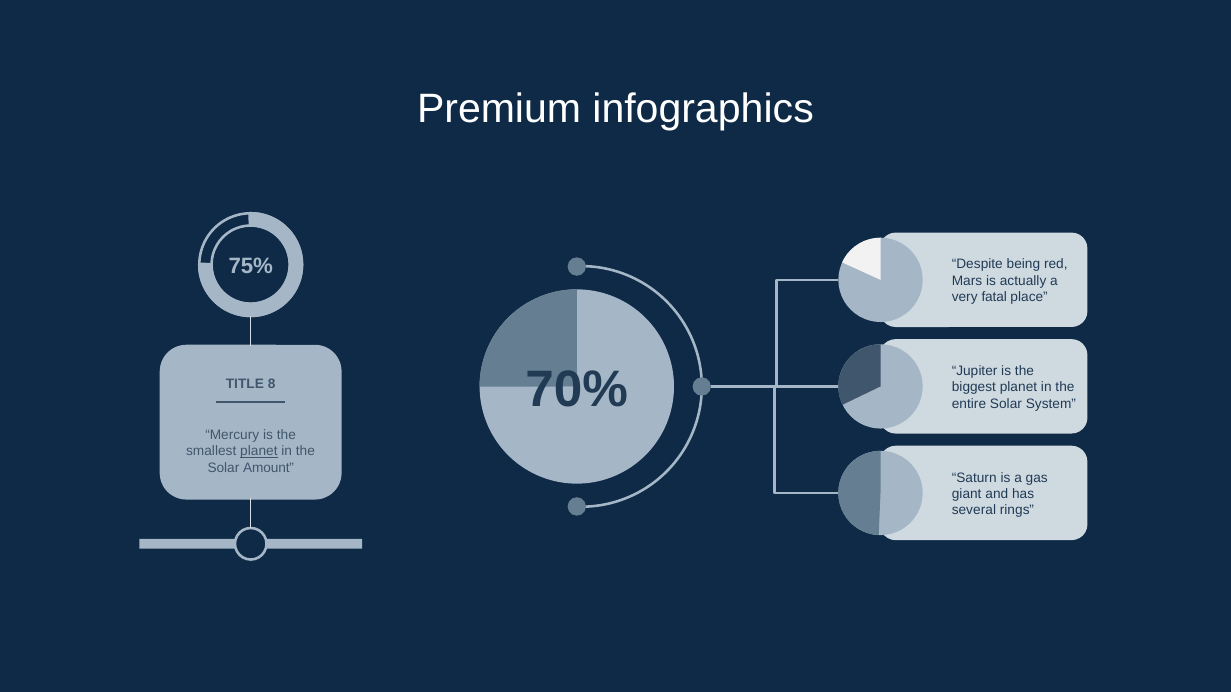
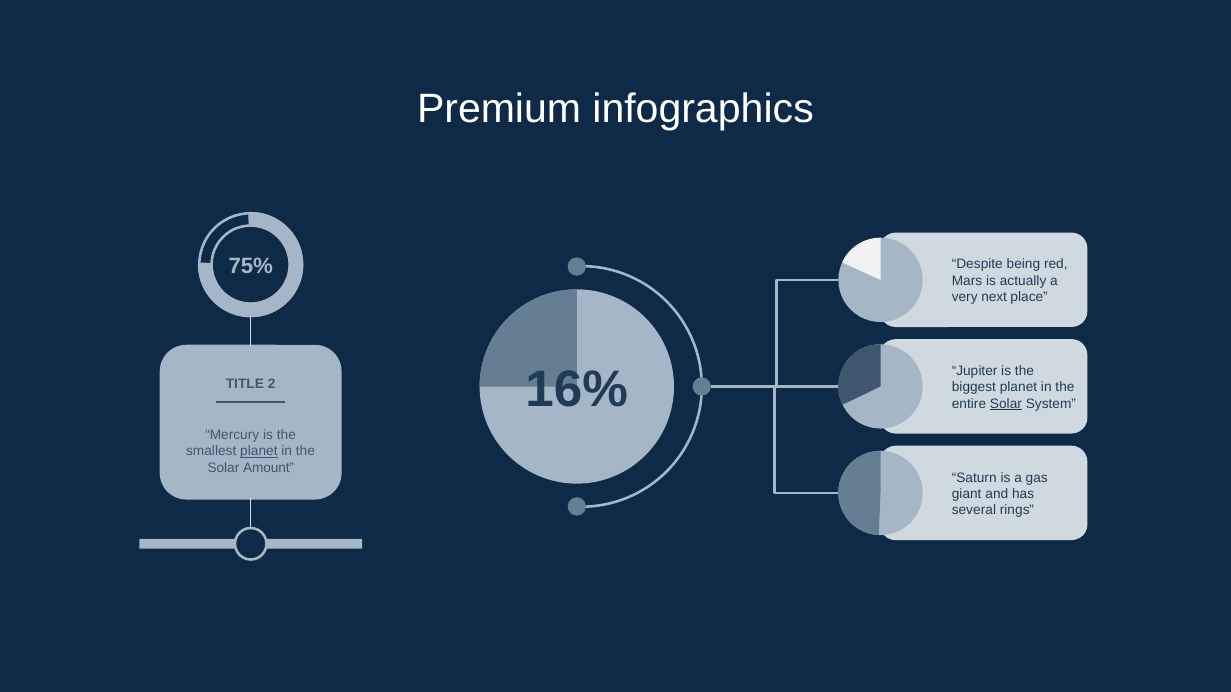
fatal: fatal -> next (994, 297)
70%: 70% -> 16% (577, 390)
8: 8 -> 2 (272, 384)
Solar underline: none -> present (1006, 404)
